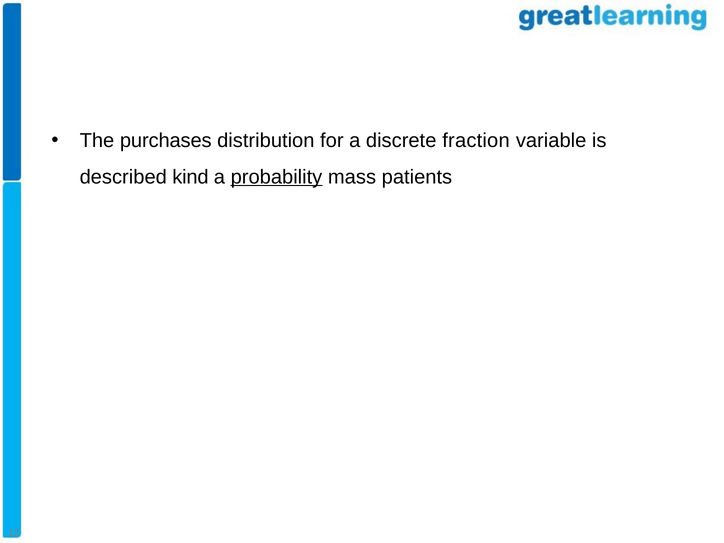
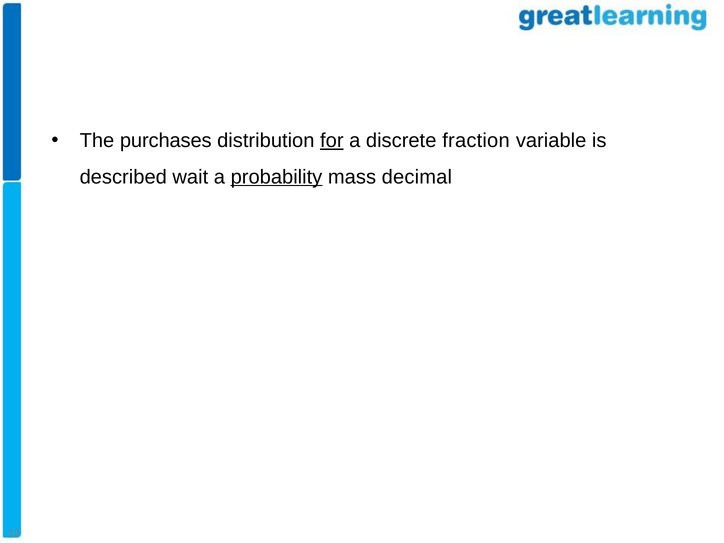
for underline: none -> present (332, 141)
kind: kind -> wait (190, 177)
patients: patients -> decimal (417, 177)
